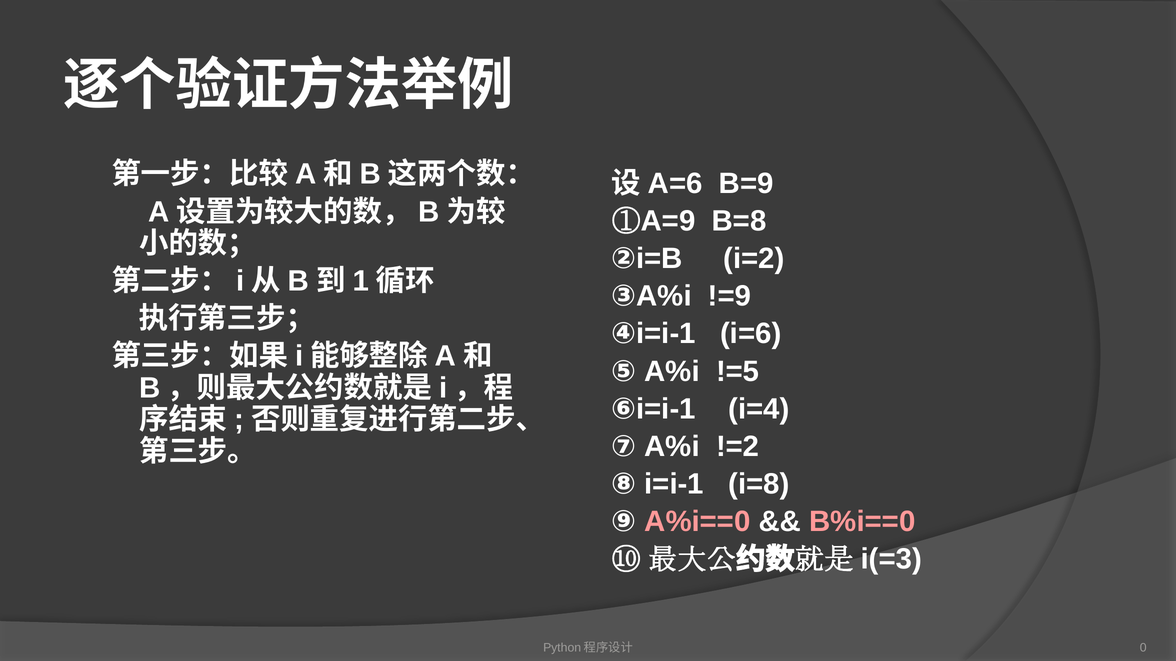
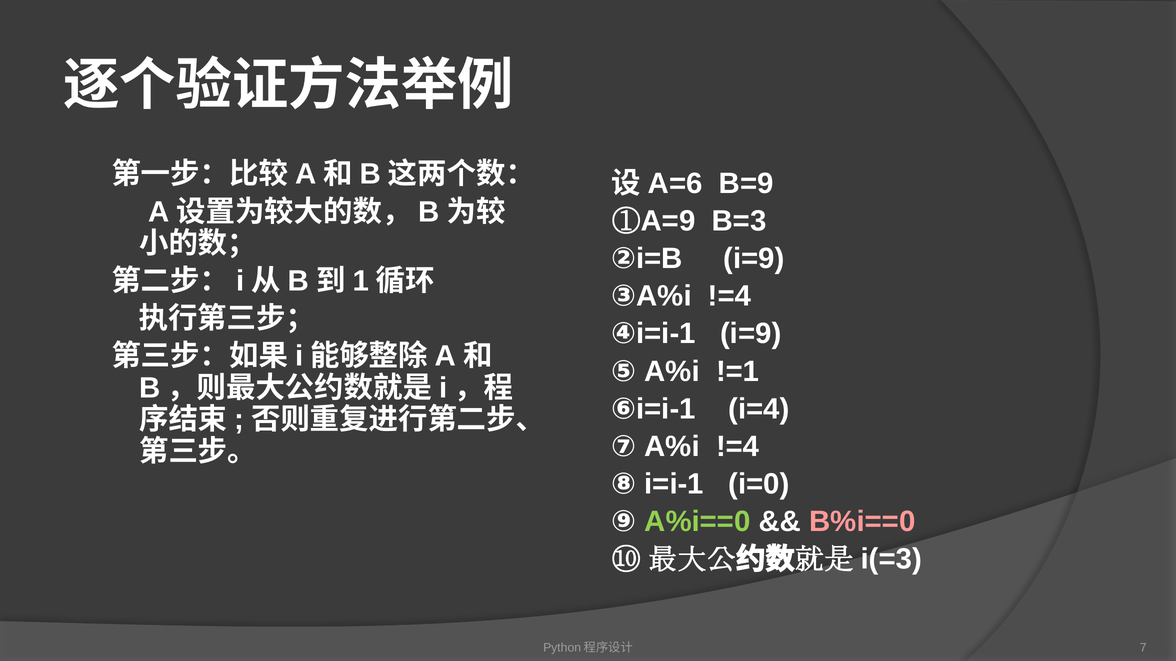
B=8: B=8 -> B=3 (739, 221)
②i=B i=2: i=2 -> i=9 (754, 259)
③A%i !=9: !=9 -> !=4 (730, 296)
④i=i-1 i=6: i=6 -> i=9 (751, 334)
!=5: !=5 -> !=1 (738, 372)
A%i !=2: !=2 -> !=4 (738, 447)
i=8: i=8 -> i=0 (759, 484)
A%i==0 colour: pink -> light green (697, 522)
0: 0 -> 7 (1143, 648)
